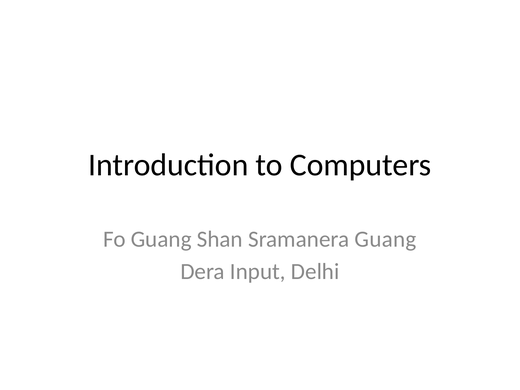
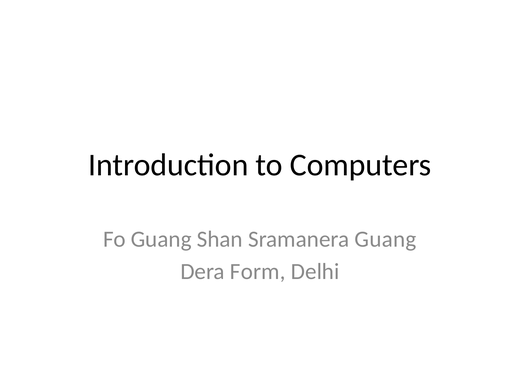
Input: Input -> Form (258, 271)
